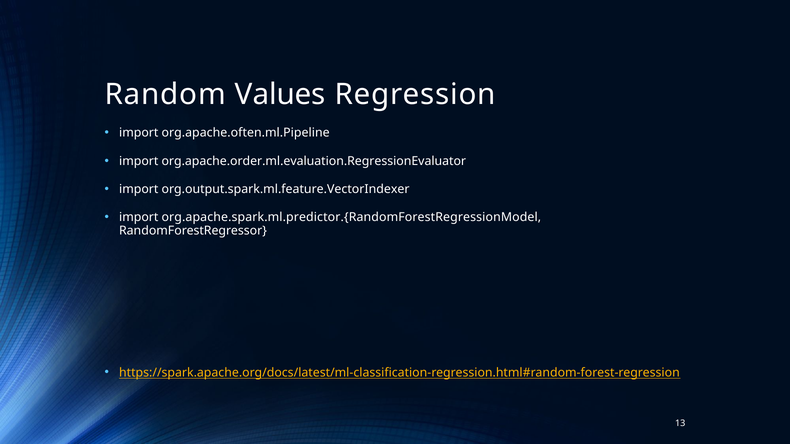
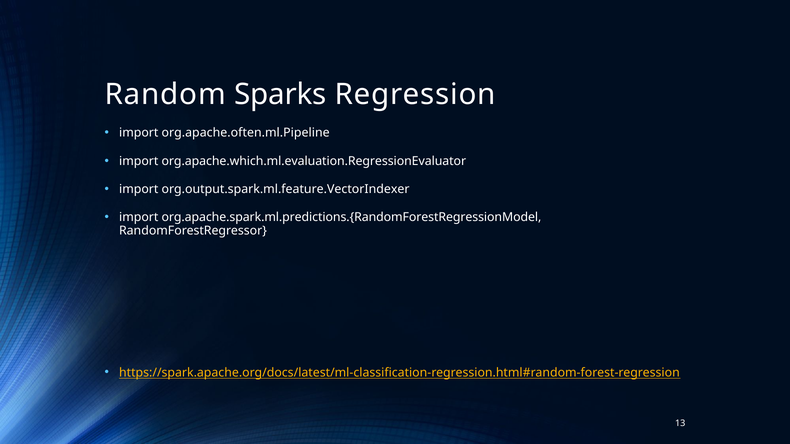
Values: Values -> Sparks (280, 94)
org.apache.order.ml.evaluation.RegressionEvaluator: org.apache.order.ml.evaluation.RegressionEvaluator -> org.apache.which.ml.evaluation.RegressionEvaluator (314, 161)
org.apache.spark.ml.predictor.{RandomForestRegressionModel: org.apache.spark.ml.predictor.{RandomForestRegressionModel -> org.apache.spark.ml.predictions.{RandomForestRegressionModel (351, 218)
